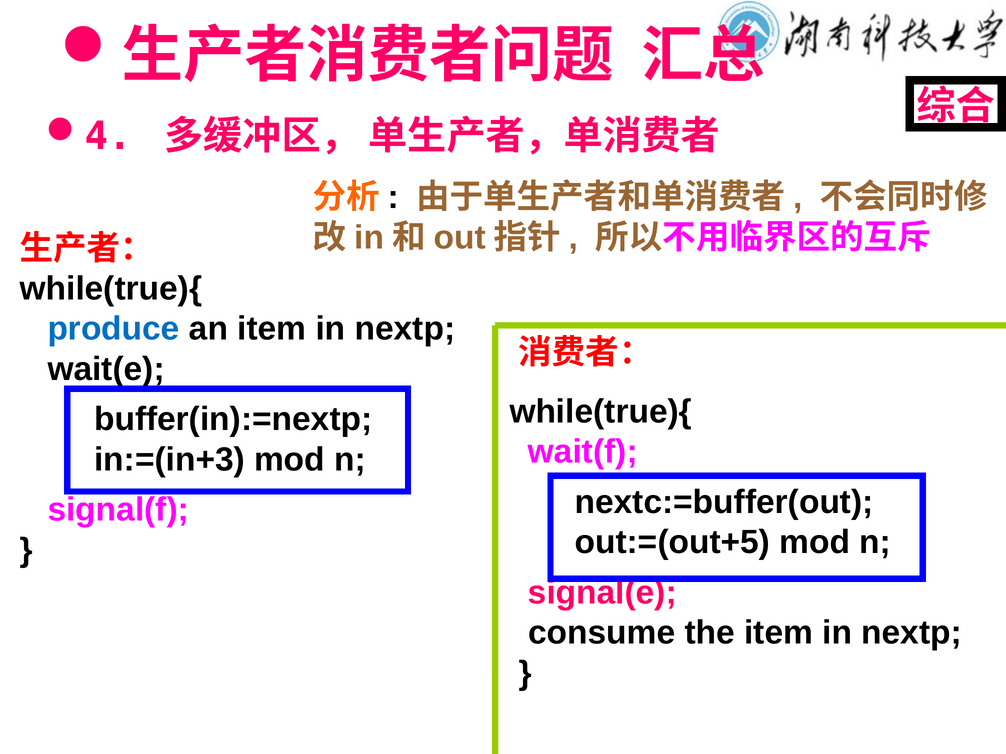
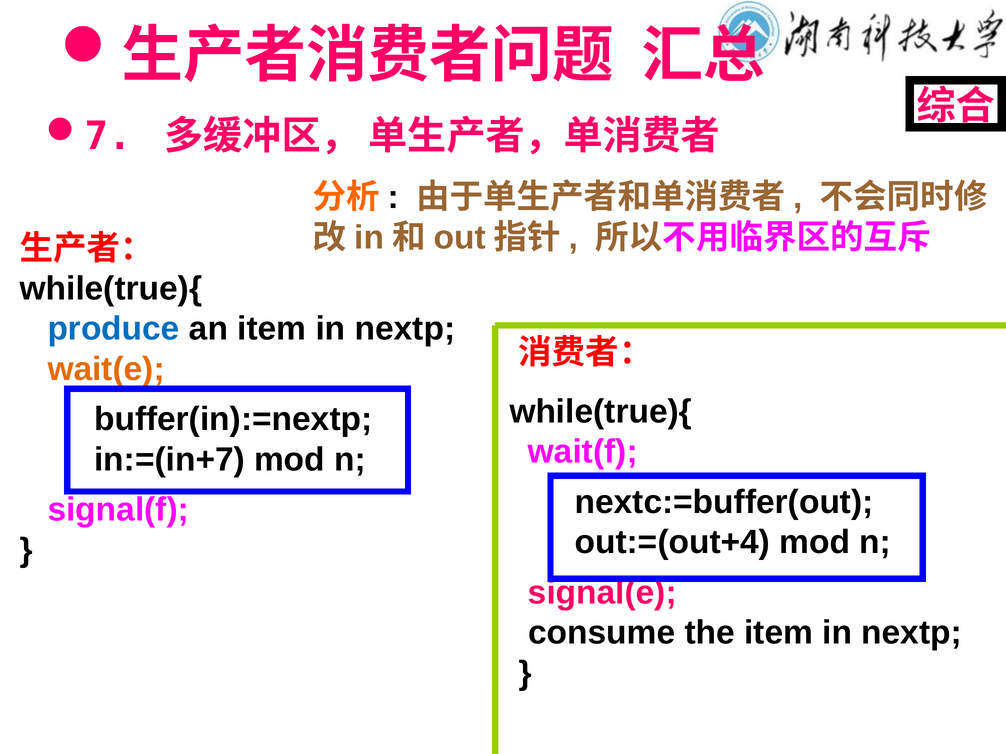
4: 4 -> 7 (108, 137)
wait(e colour: black -> orange (106, 369)
in:=(in+3: in:=(in+3 -> in:=(in+7 (170, 460)
out:=(out+5: out:=(out+5 -> out:=(out+4 (672, 543)
